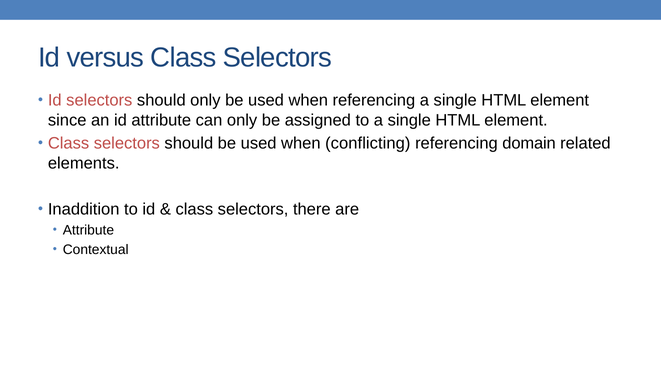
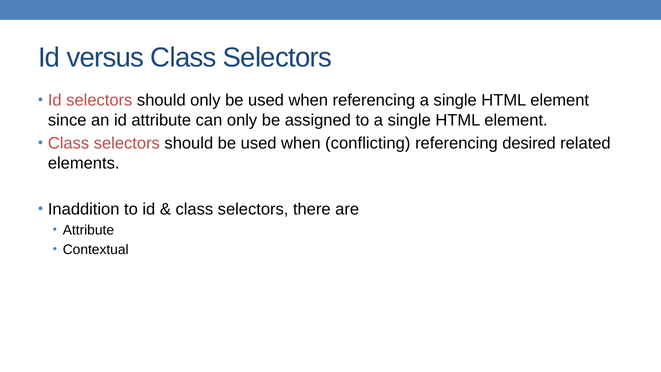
domain: domain -> desired (529, 143)
